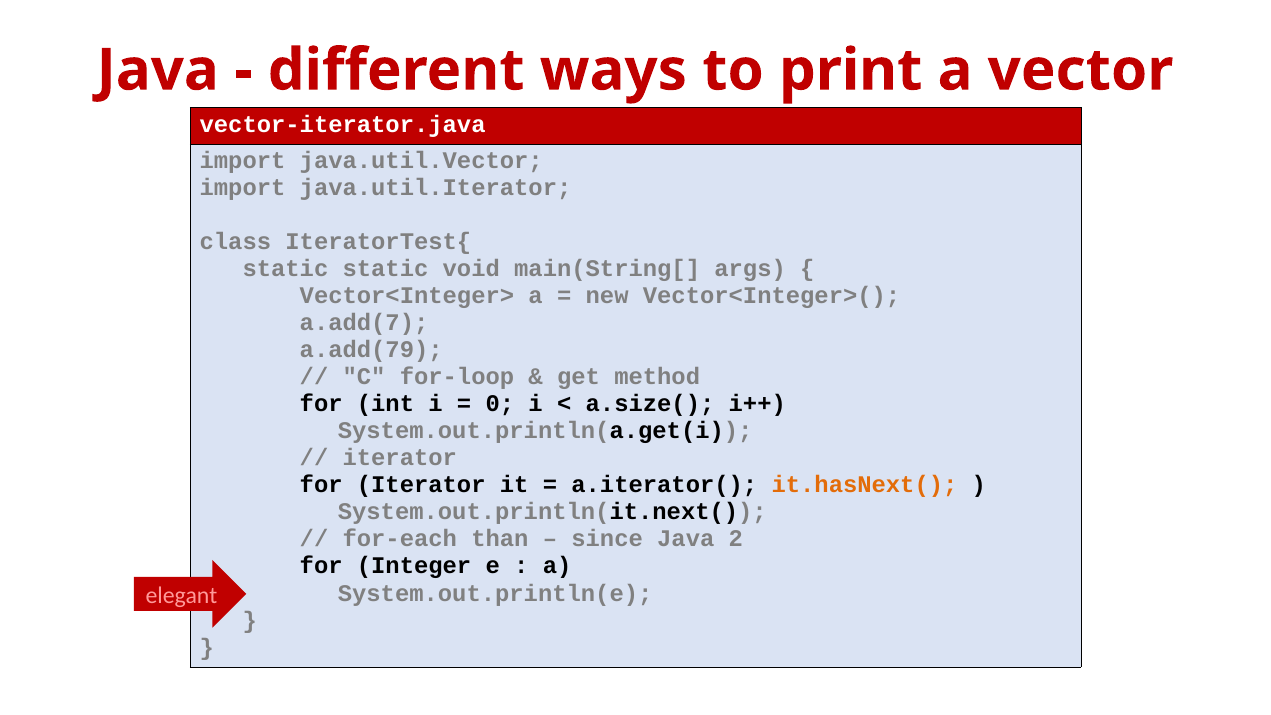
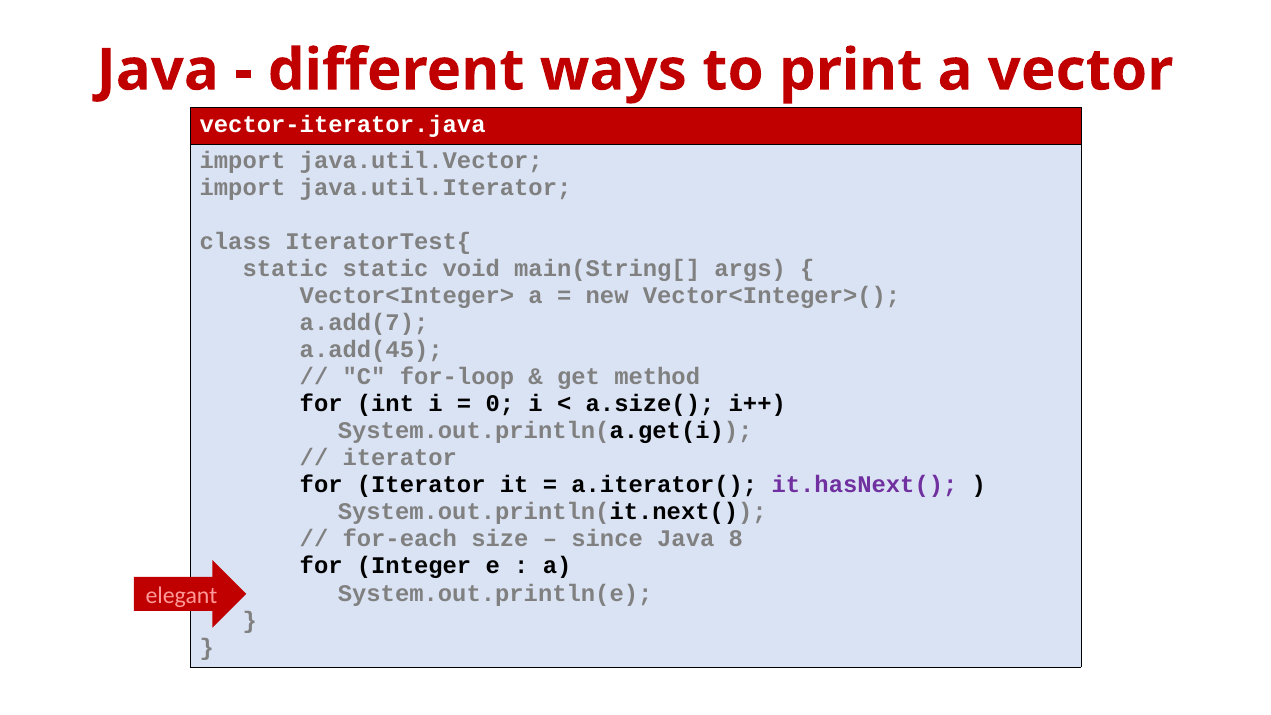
a.add(79: a.add(79 -> a.add(45 (371, 350)
it.hasNext( colour: orange -> purple (865, 485)
than: than -> size (500, 539)
2: 2 -> 8 (736, 539)
